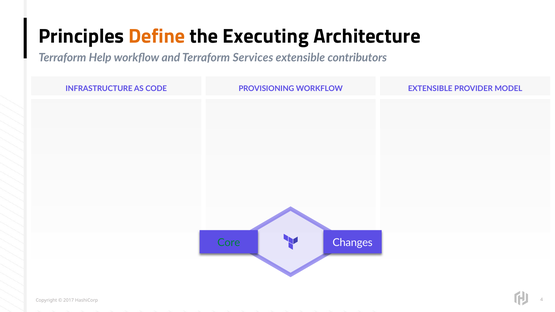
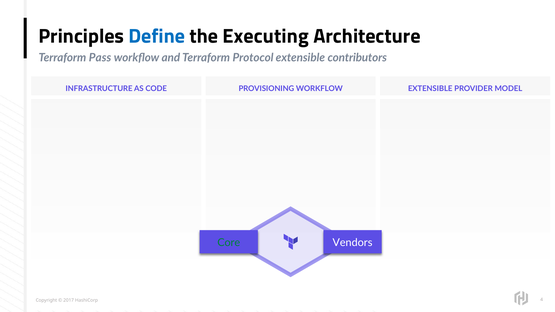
Define colour: orange -> blue (157, 36)
Help: Help -> Pass (100, 58)
Services: Services -> Protocol (253, 58)
Changes: Changes -> Vendors (352, 243)
